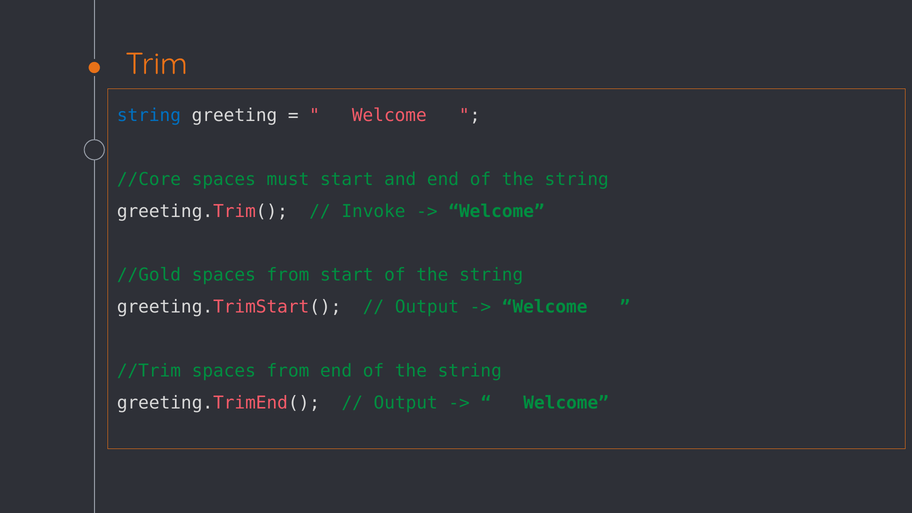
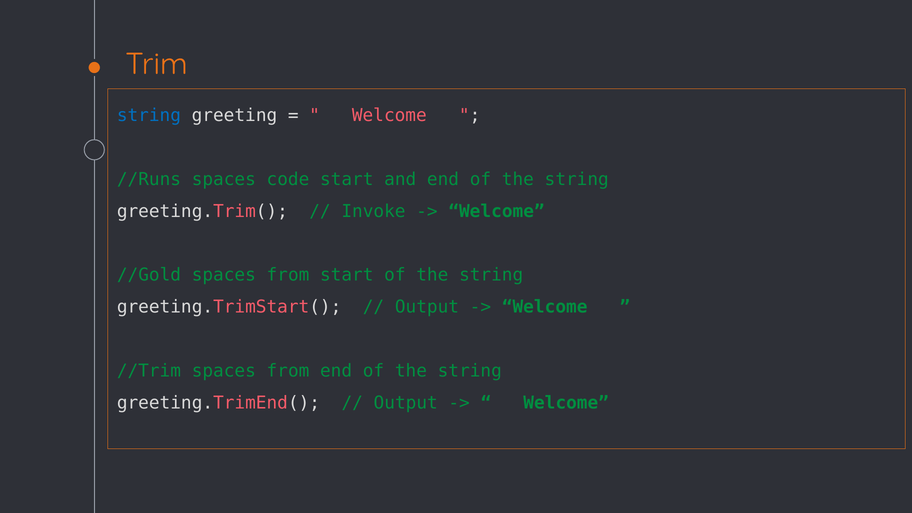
//Core: //Core -> //Runs (149, 179)
must: must -> code (288, 179)
